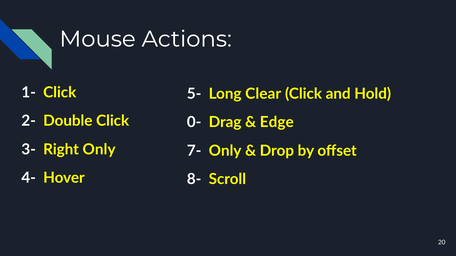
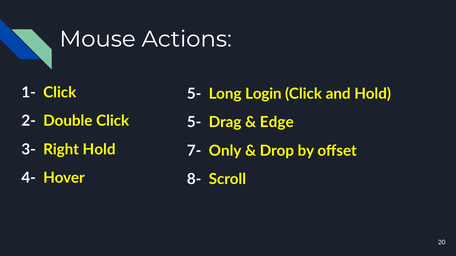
Clear: Clear -> Login (263, 94)
0-: 0- -> 5- (194, 123)
Right Only: Only -> Hold (99, 150)
